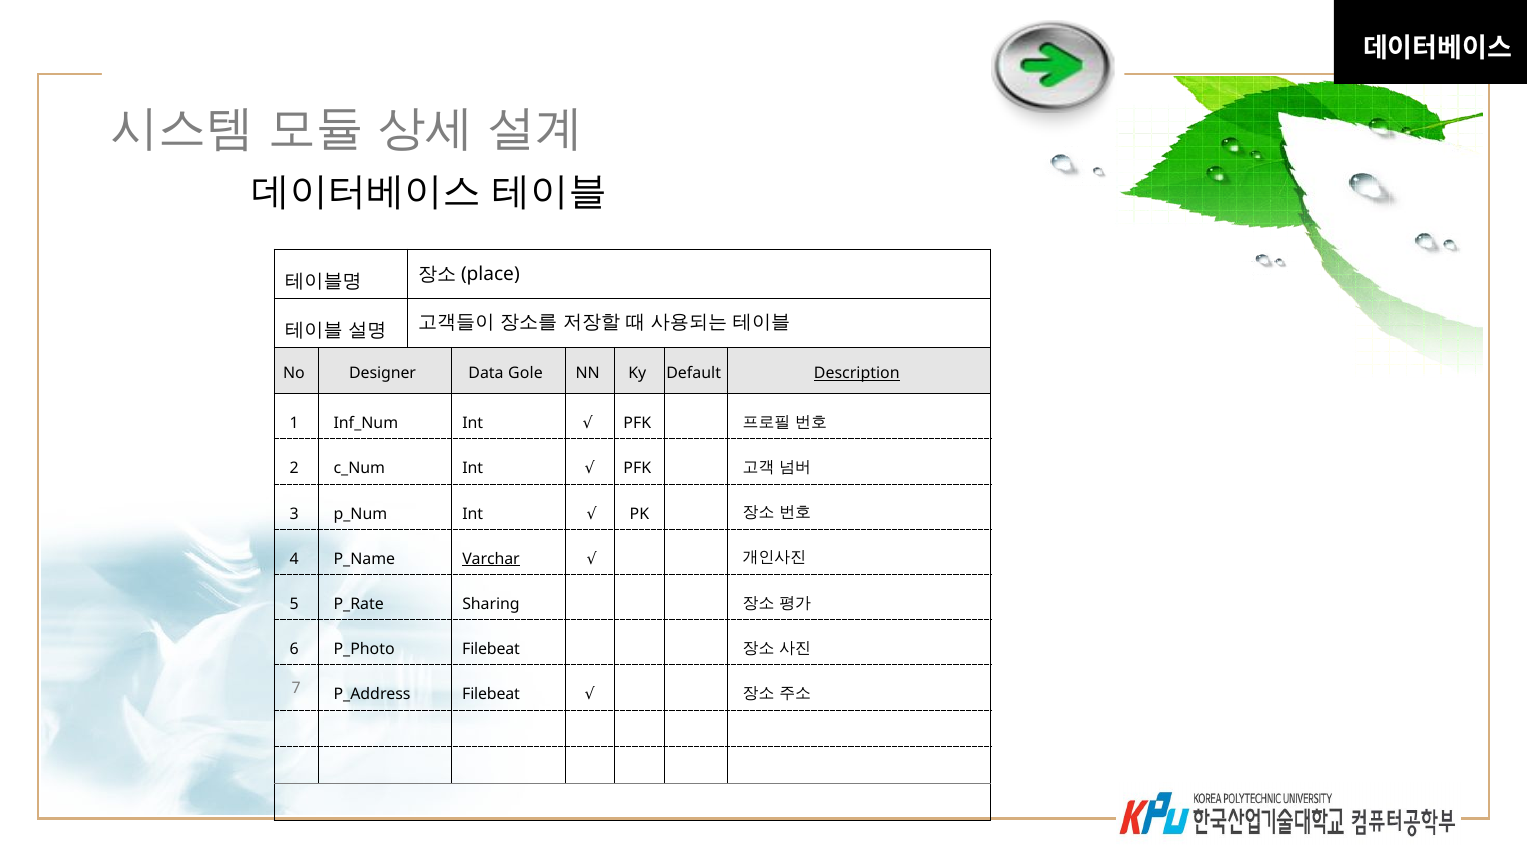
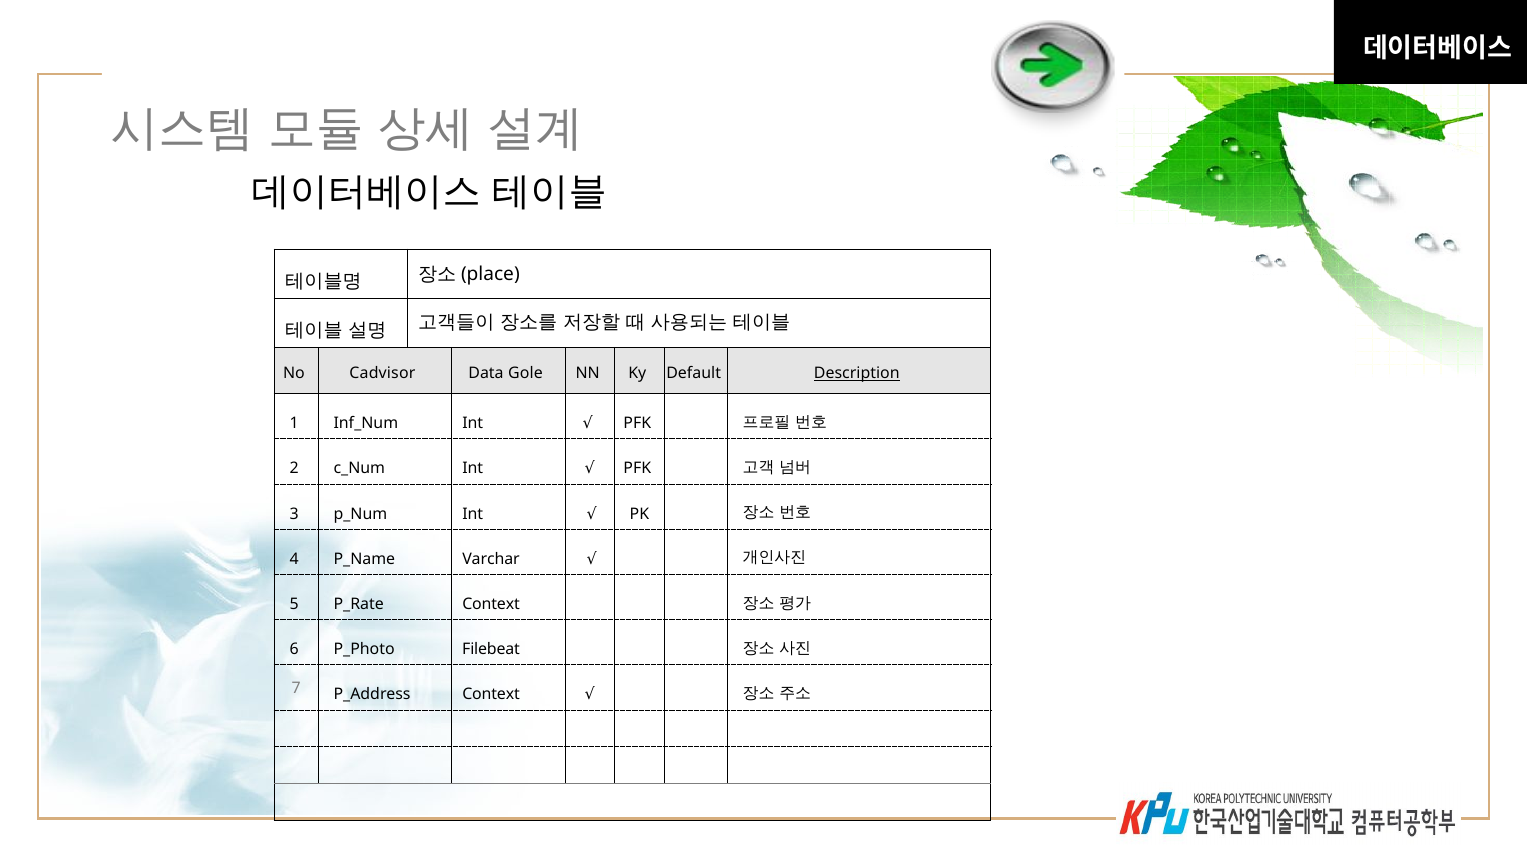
Designer: Designer -> Cadvisor (382, 373)
Varchar underline: present -> none (491, 559)
Sharing: Sharing -> Context (491, 604)
Filebeat: Filebeat -> Context (491, 695)
